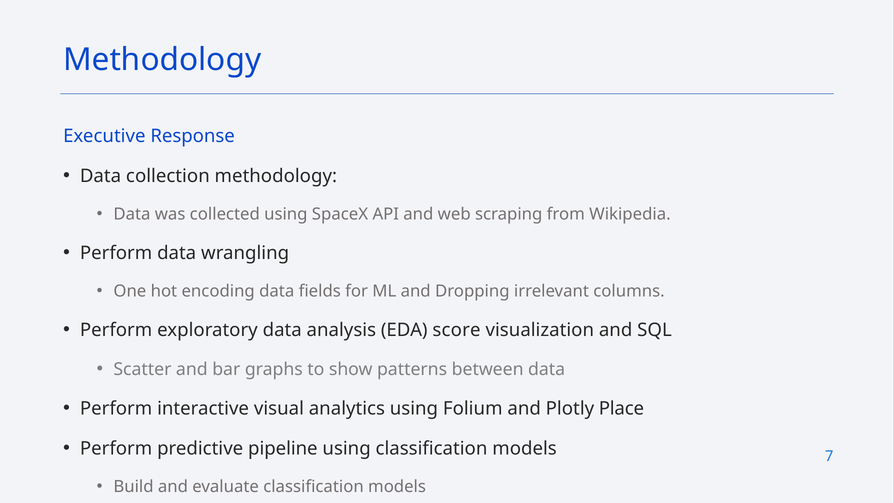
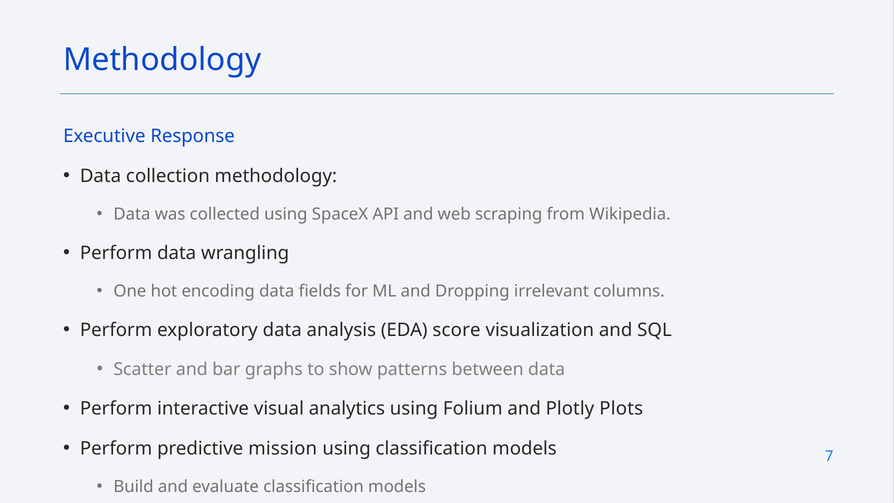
Place: Place -> Plots (621, 408)
pipeline: pipeline -> mission (283, 448)
